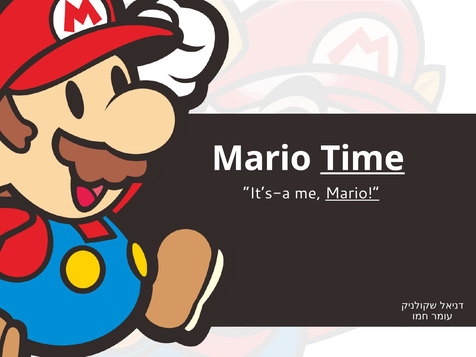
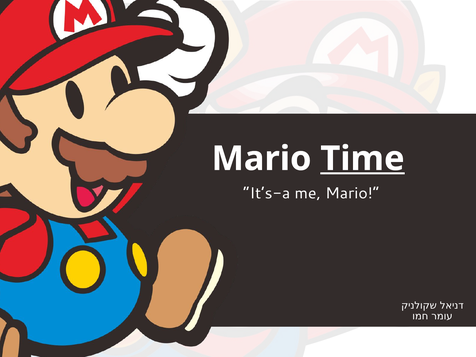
Mario underline: present -> none (352, 193)
